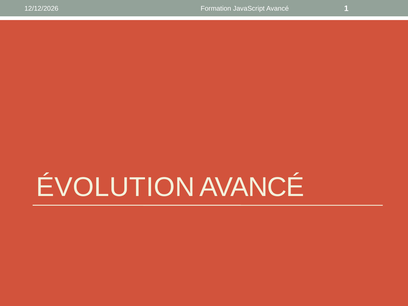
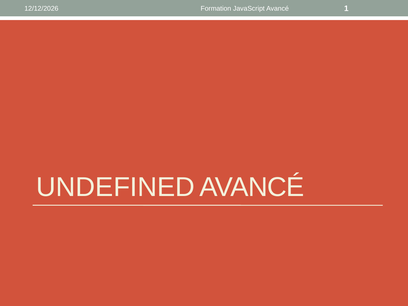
ÉVOLUTION: ÉVOLUTION -> UNDEFINED (116, 187)
